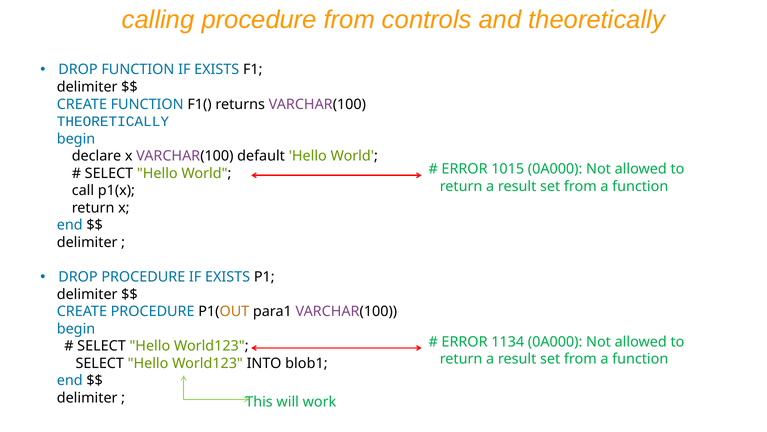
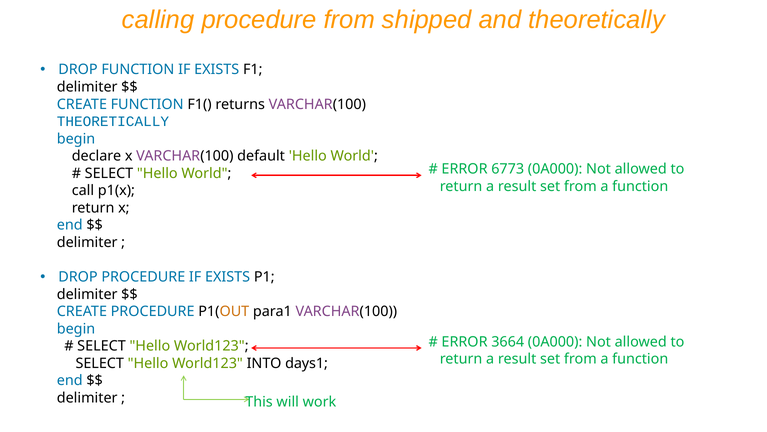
controls: controls -> shipped (427, 20)
1015: 1015 -> 6773 (508, 169)
1134: 1134 -> 3664 (508, 341)
blob1: blob1 -> days1 (307, 363)
